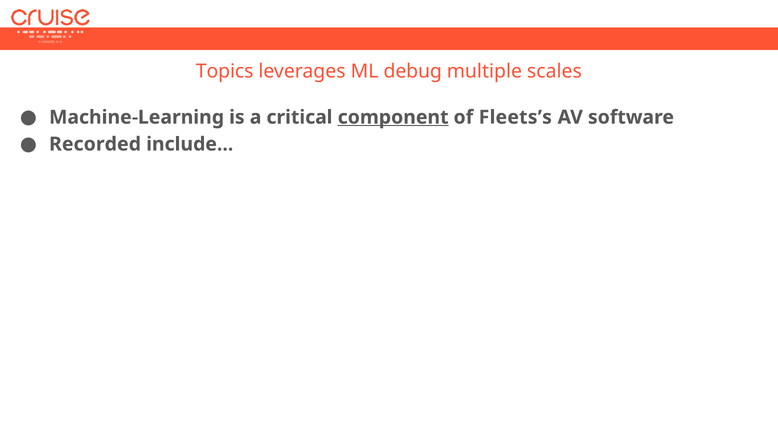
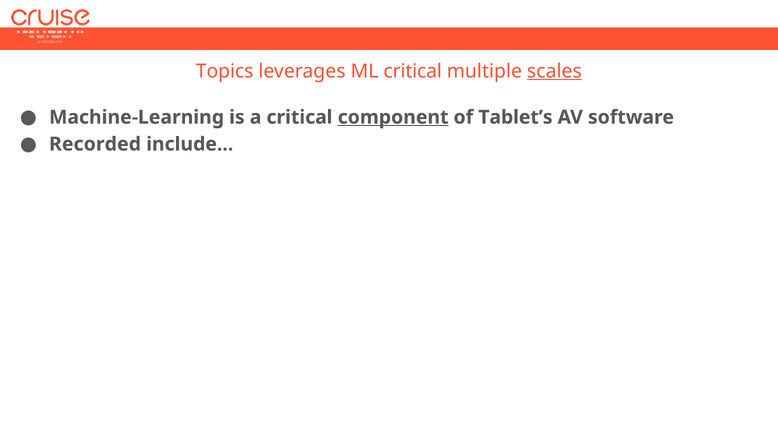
ML debug: debug -> critical (413, 71)
scales underline: none -> present (554, 71)
Fleets’s: Fleets’s -> Tablet’s (515, 117)
